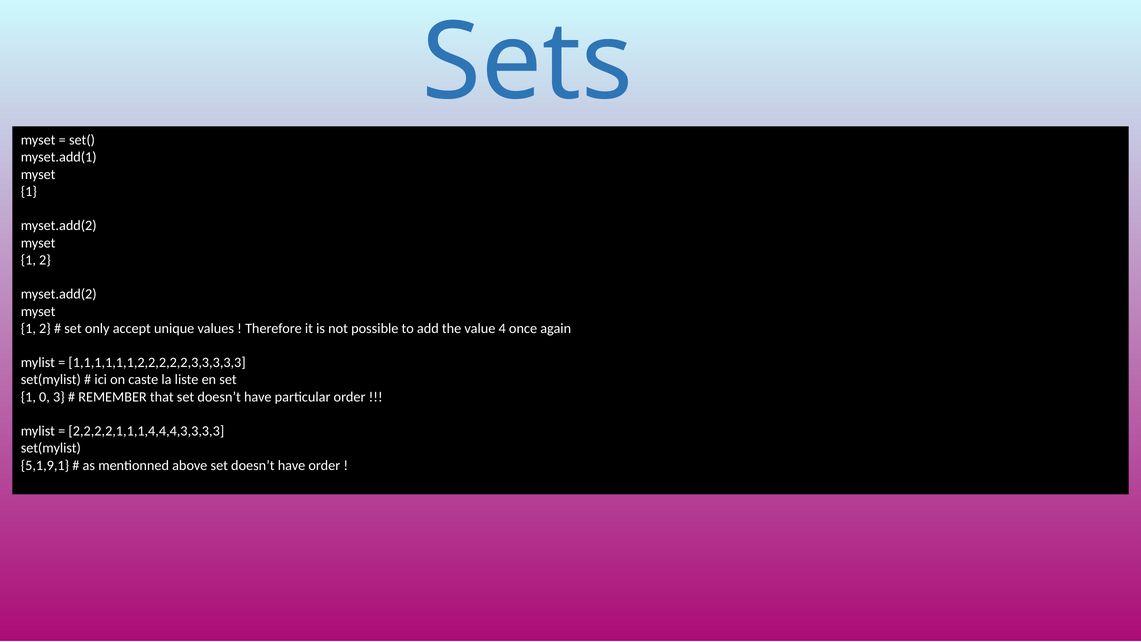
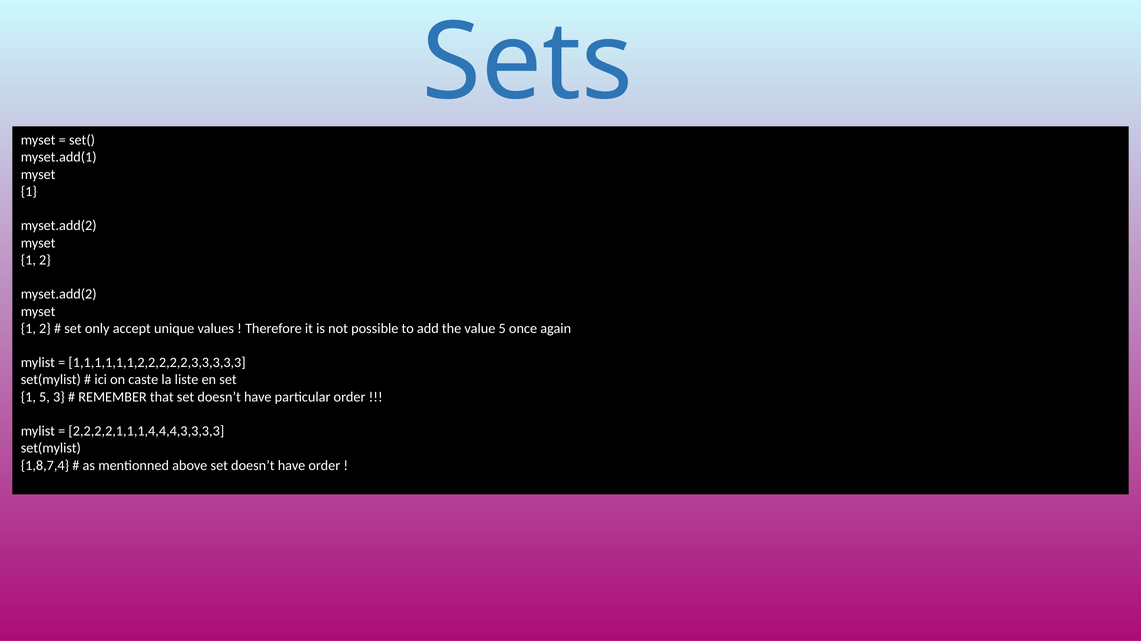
value 4: 4 -> 5 (502, 328)
1 0: 0 -> 5 (44, 397)
5,1,9,1: 5,1,9,1 -> 1,8,7,4 (45, 465)
